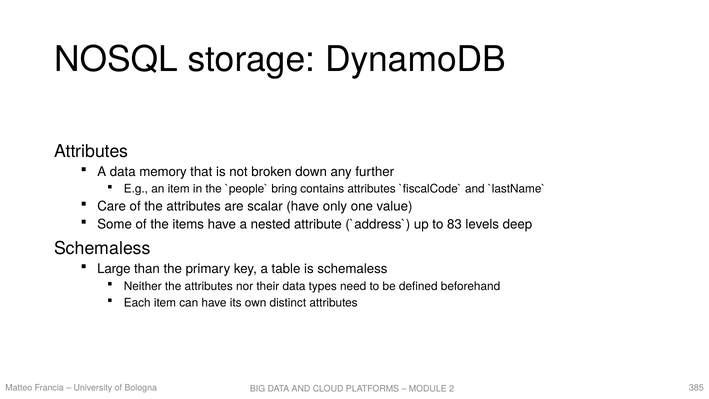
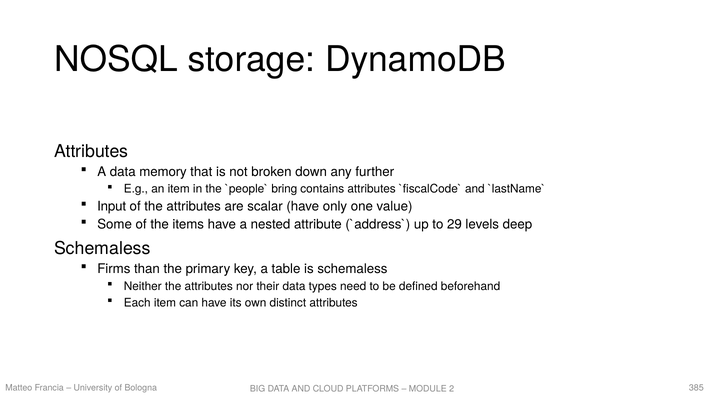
Care: Care -> Input (112, 206)
83: 83 -> 29 (454, 224)
Large: Large -> Firms (114, 269)
